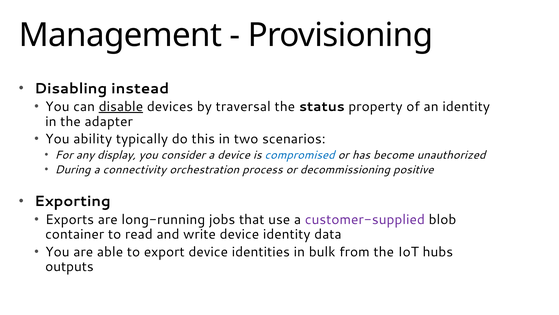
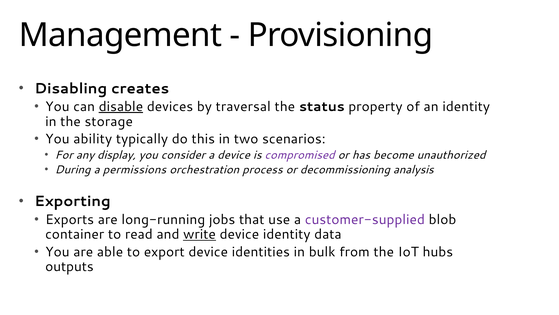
instead: instead -> creates (140, 88)
adapter: adapter -> storage (109, 121)
compromised colour: blue -> purple (300, 155)
connectivity: connectivity -> permissions (135, 169)
positive: positive -> analysis (413, 169)
write underline: none -> present (200, 234)
